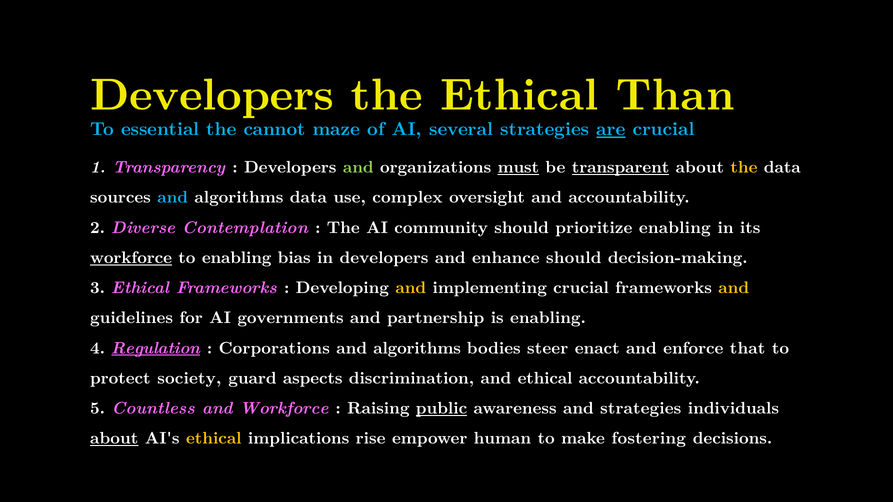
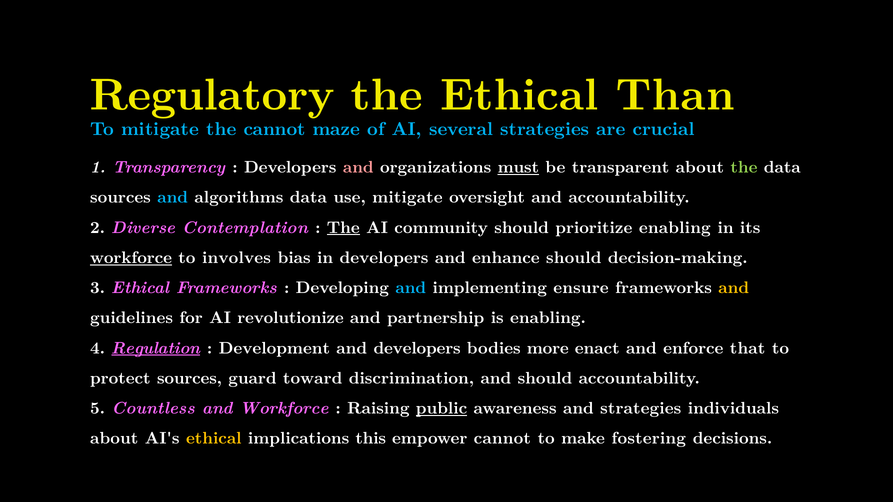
Developers: Developers -> Regulatory (212, 95)
To essential: essential -> mitigate (160, 129)
are underline: present -> none (611, 129)
and colour: light green -> pink (358, 167)
transparent underline: present -> none (621, 167)
the colour: yellow -> light green (744, 167)
use complex: complex -> mitigate (407, 198)
The underline: none -> present (343, 228)
to enabling: enabling -> involves (236, 258)
and colour: yellow -> light blue (411, 288)
implementing crucial: crucial -> ensure (581, 288)
governments: governments -> revolutionize (291, 318)
Corporations: Corporations -> Development (274, 348)
algorithms: algorithms -> developers (417, 348)
steer: steer -> more (548, 348)
protect society: society -> sources (190, 378)
aspects: aspects -> toward (313, 378)
and ethical: ethical -> should (545, 378)
about underline: present -> none (114, 439)
rise: rise -> this (371, 439)
empower human: human -> cannot (502, 439)
